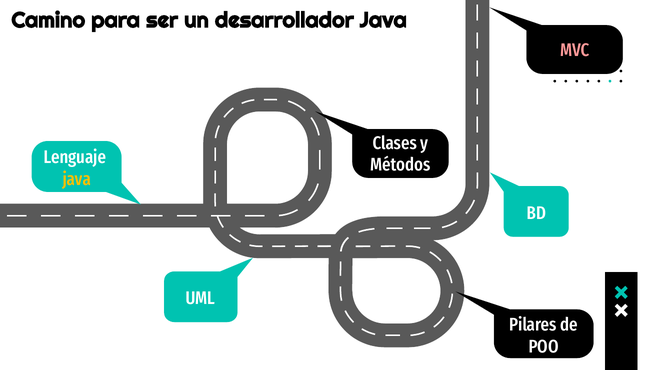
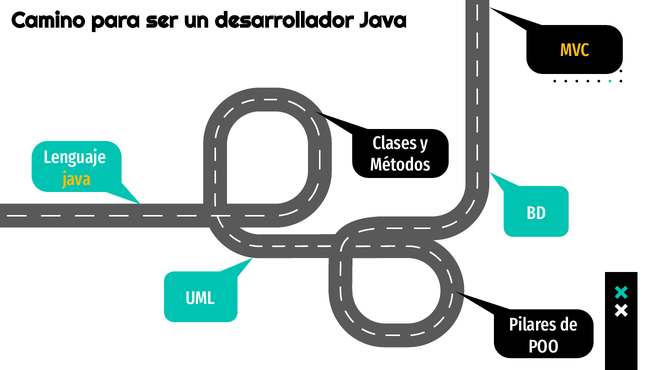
MVC colour: pink -> yellow (575, 50)
